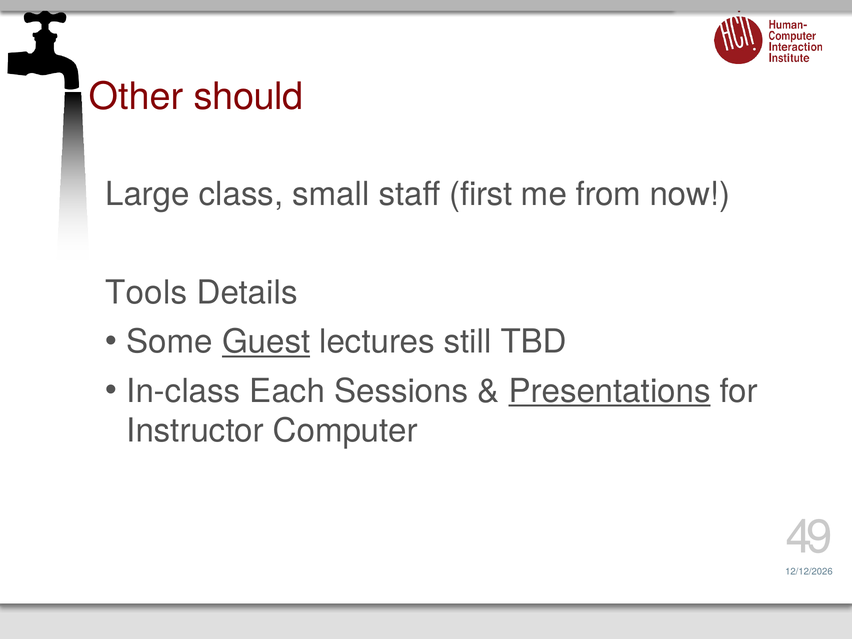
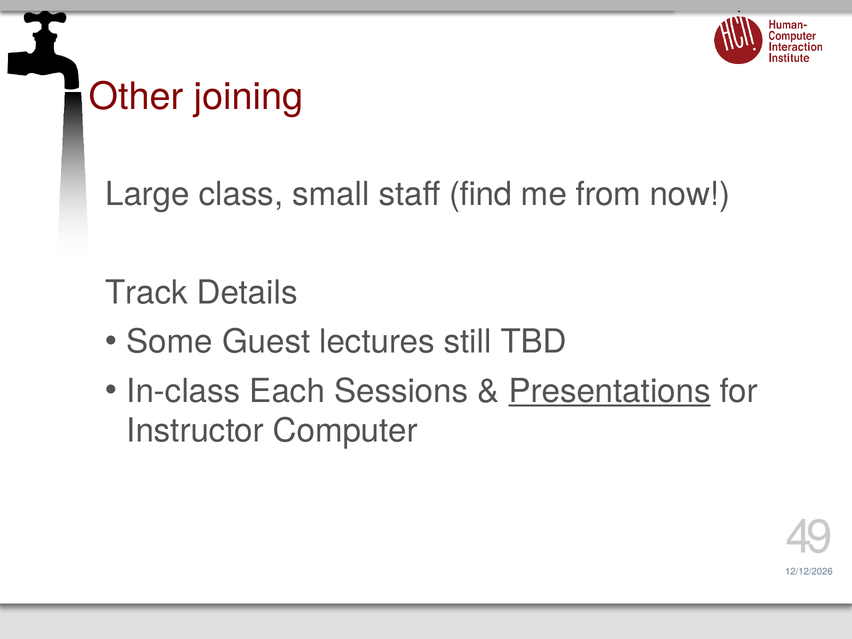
should: should -> joining (249, 97)
first: first -> find (481, 194)
Tools: Tools -> Track (146, 293)
Guest underline: present -> none (266, 342)
